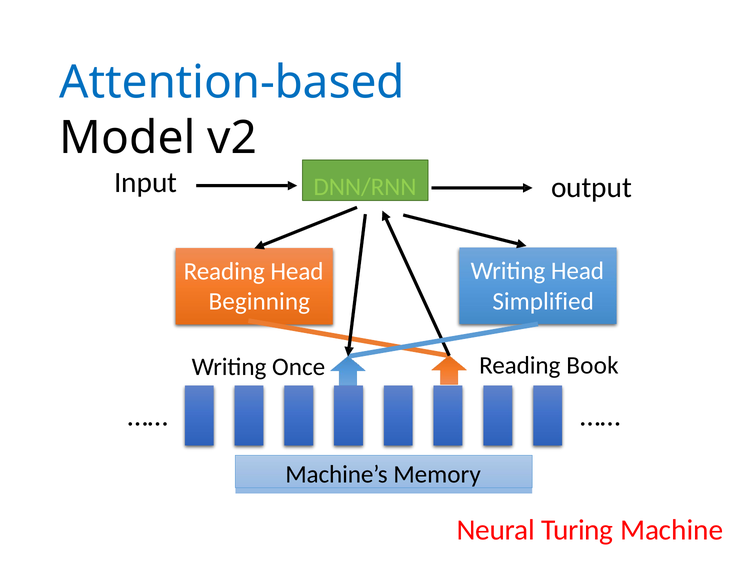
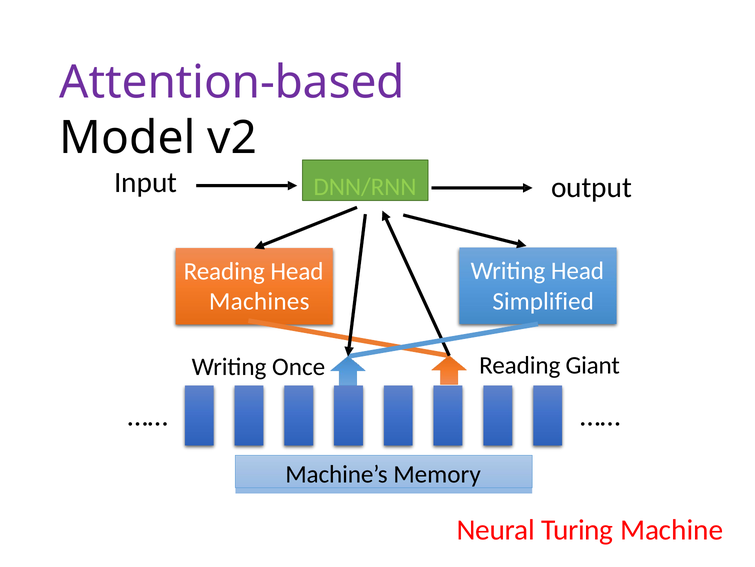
Attention-based colour: blue -> purple (232, 82)
Beginning: Beginning -> Machines (259, 301)
Book: Book -> Giant (593, 365)
